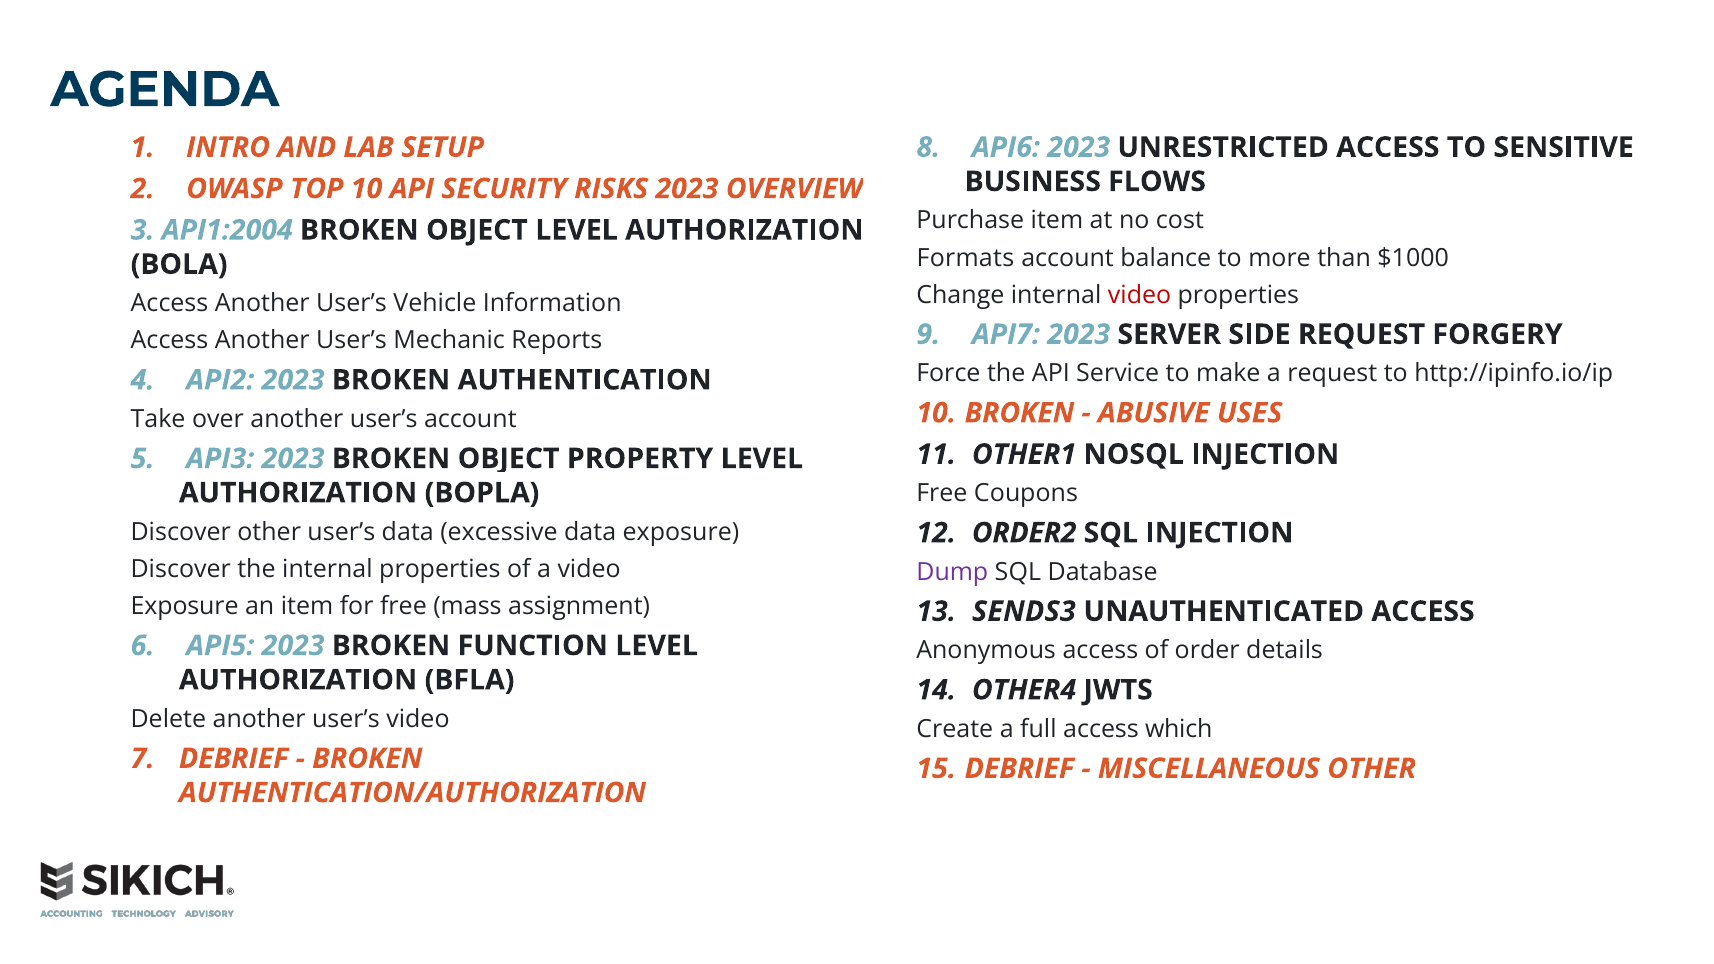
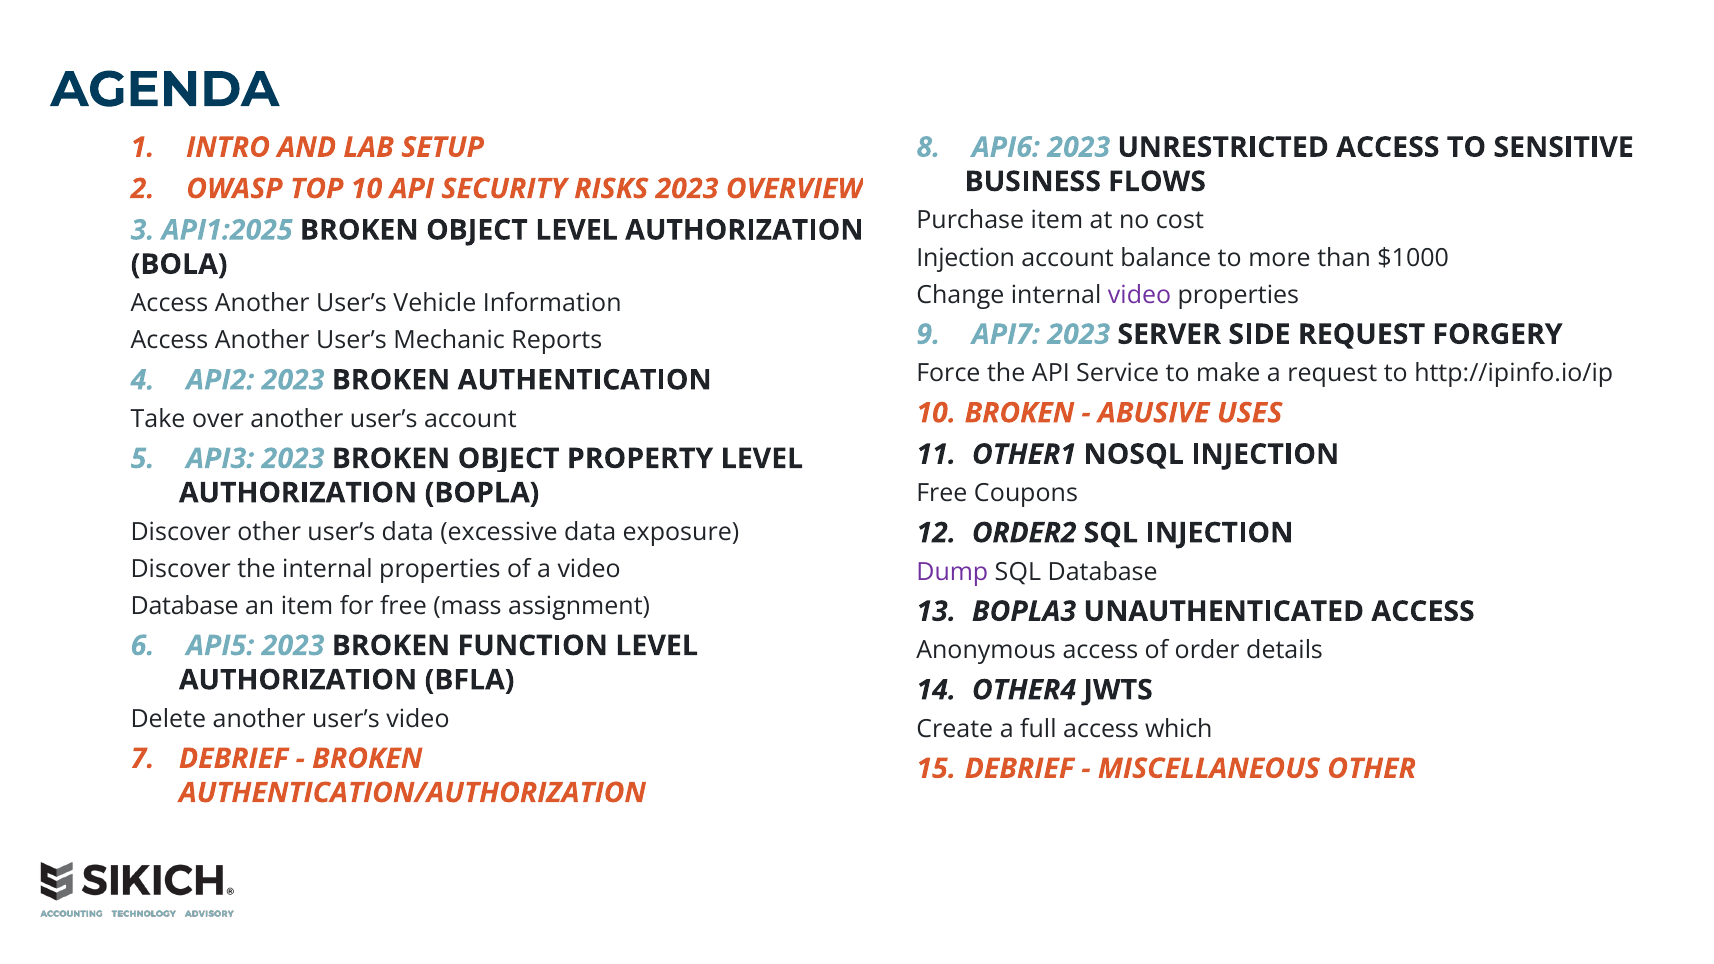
API1:2004: API1:2004 -> API1:2025 (227, 230)
Formats: Formats -> Injection (966, 258)
video colour: red -> purple (1140, 295)
Exposure: Exposure -> Database (185, 606)
SENDS3: SENDS3 -> BOPLA3 (1024, 612)
